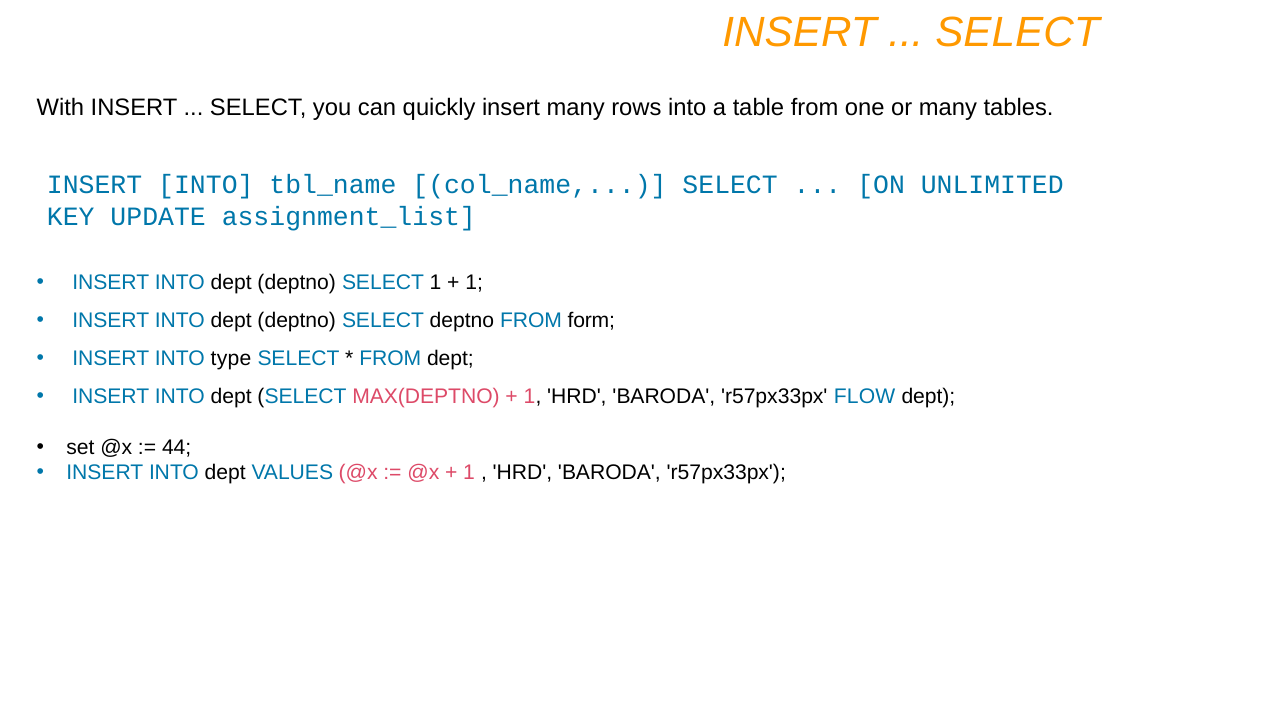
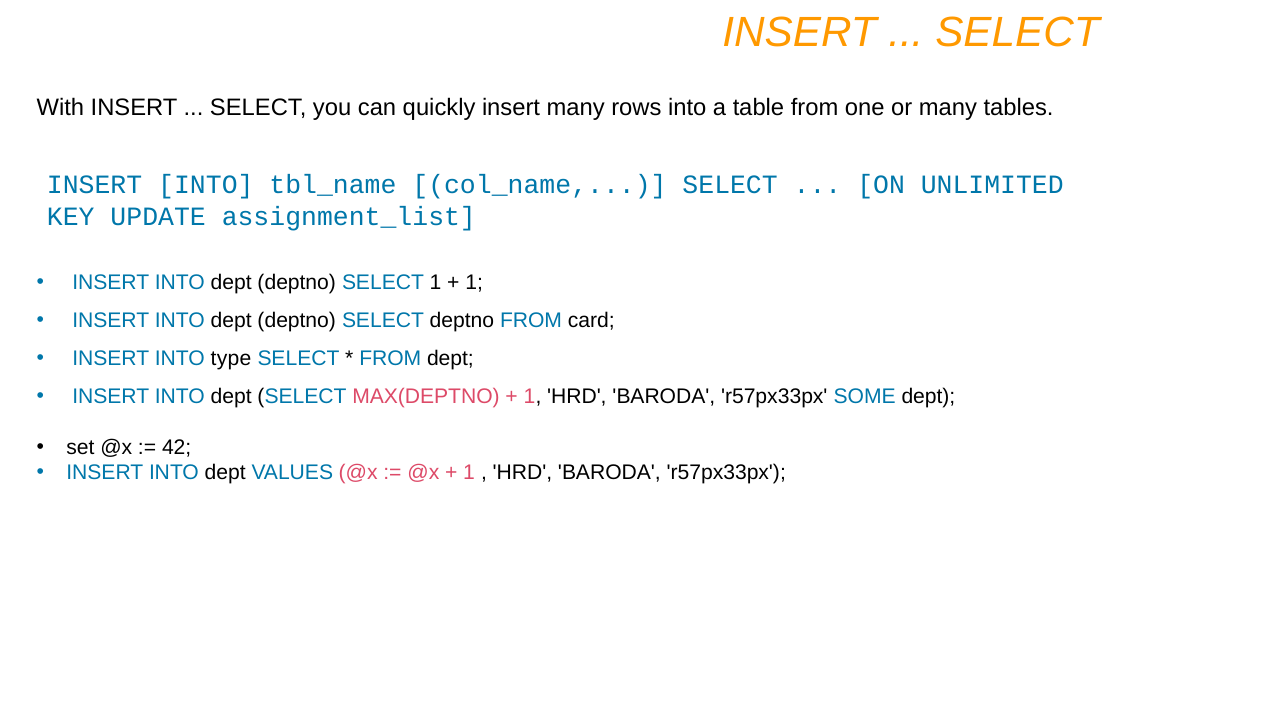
form: form -> card (591, 321)
FLOW: FLOW -> SOME (865, 397)
44: 44 -> 42 (177, 447)
